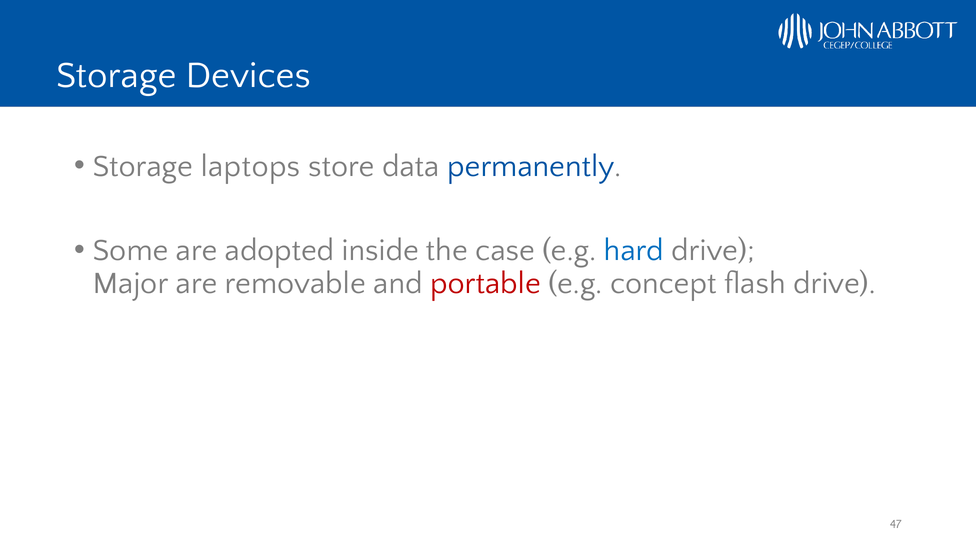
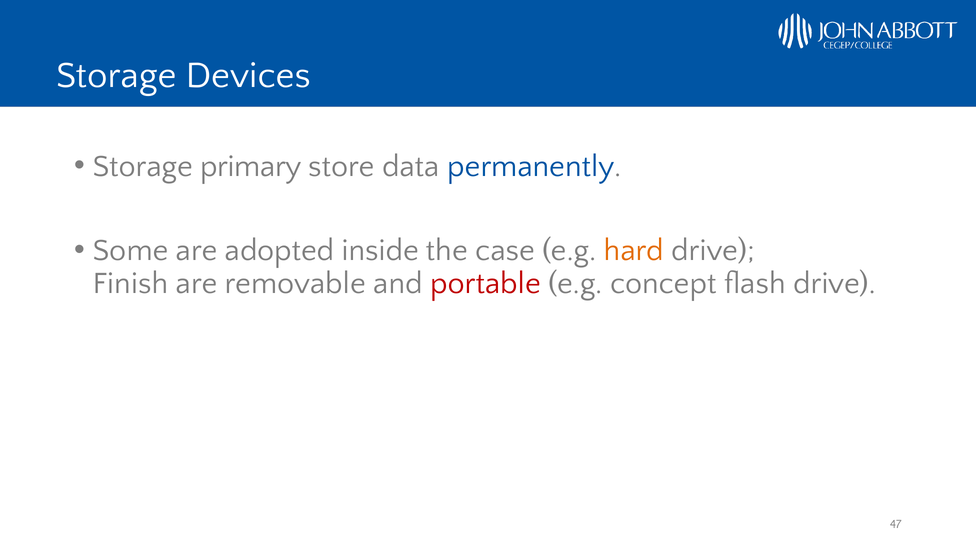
laptops: laptops -> primary (251, 166)
hard colour: blue -> orange (634, 250)
Major: Major -> Finish (131, 283)
